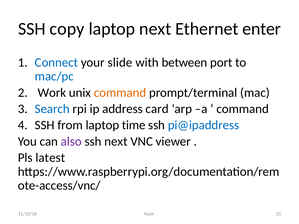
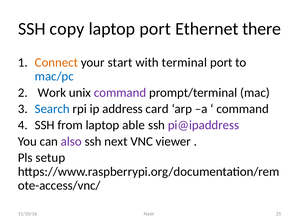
laptop next: next -> port (155, 29)
enter: enter -> there (262, 29)
Connect colour: blue -> orange (56, 62)
slide: slide -> start (120, 62)
between: between -> terminal (184, 62)
command colour: orange -> purple (120, 93)
time: time -> able (134, 125)
pi@ipaddress colour: blue -> purple (204, 125)
latest: latest -> setup (50, 158)
